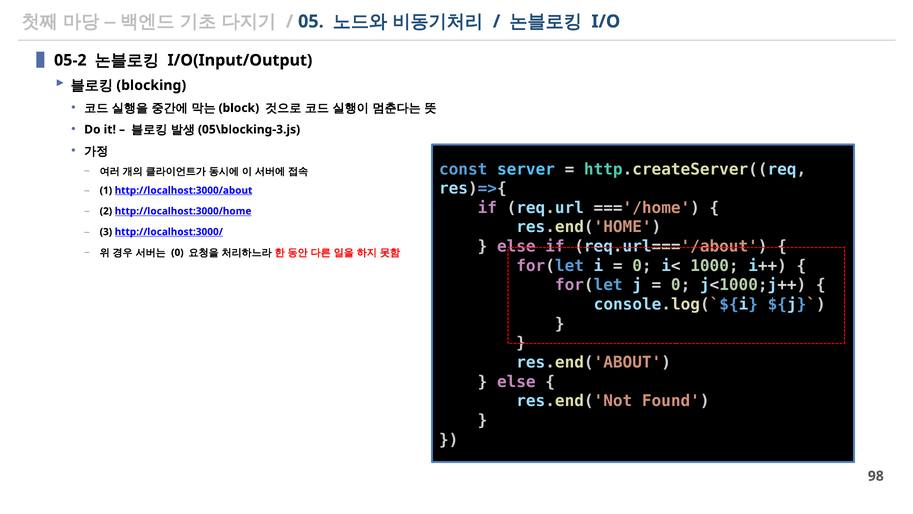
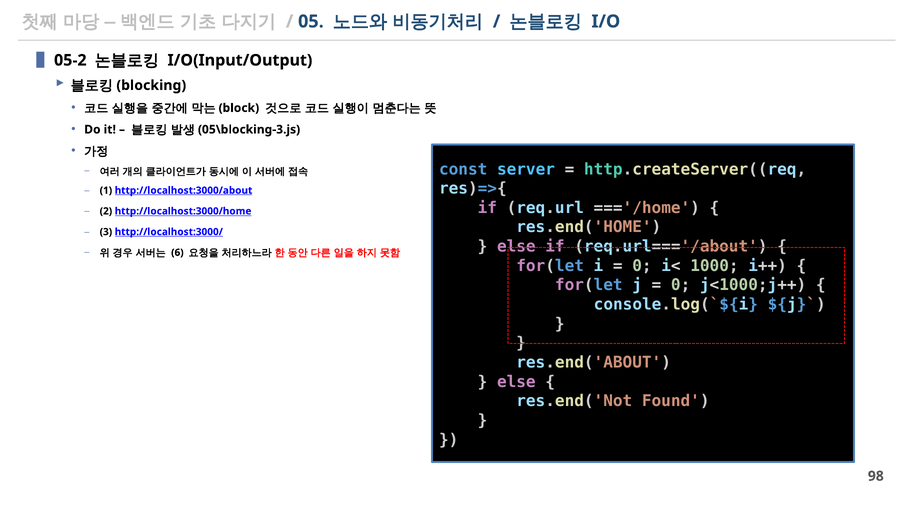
0: 0 -> 6 (177, 252)
